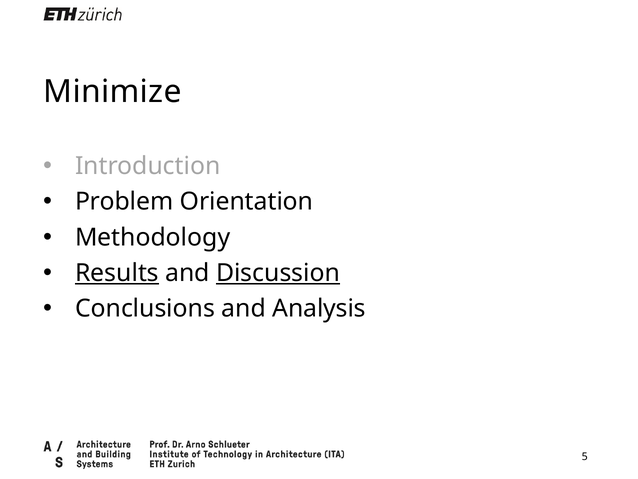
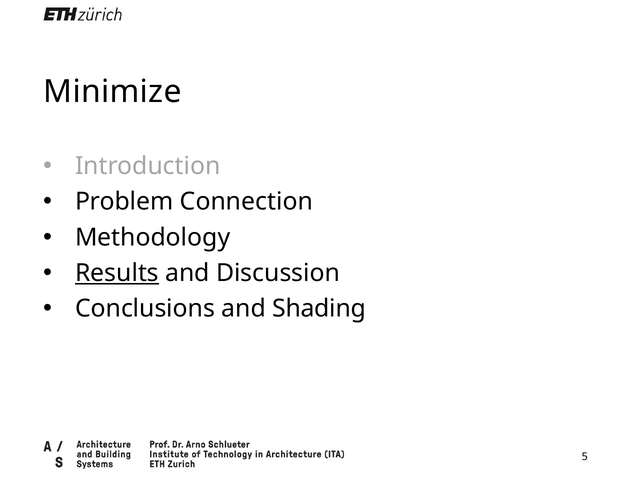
Orientation: Orientation -> Connection (246, 201)
Discussion underline: present -> none (278, 273)
Analysis: Analysis -> Shading (319, 308)
